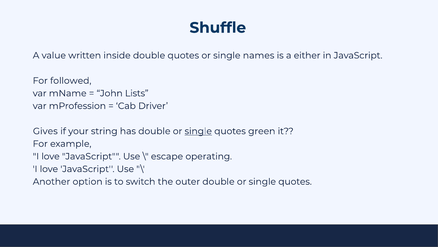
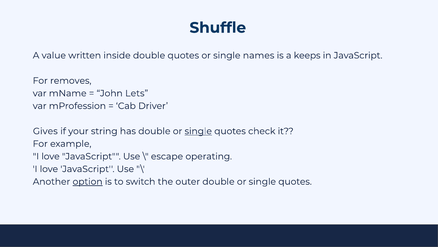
either: either -> keeps (307, 55)
followed: followed -> removes (71, 81)
Lists: Lists -> Lets (137, 93)
green: green -> check (262, 131)
option underline: none -> present (88, 181)
